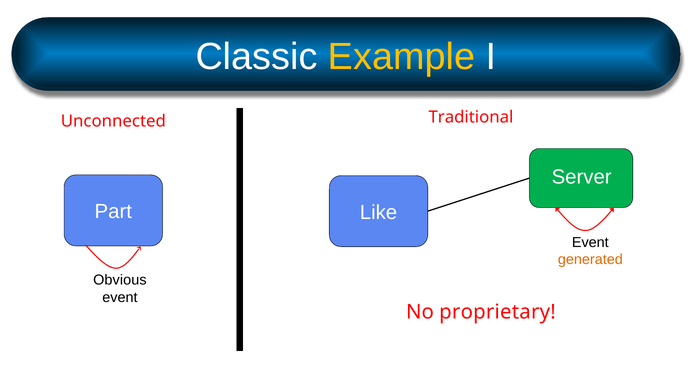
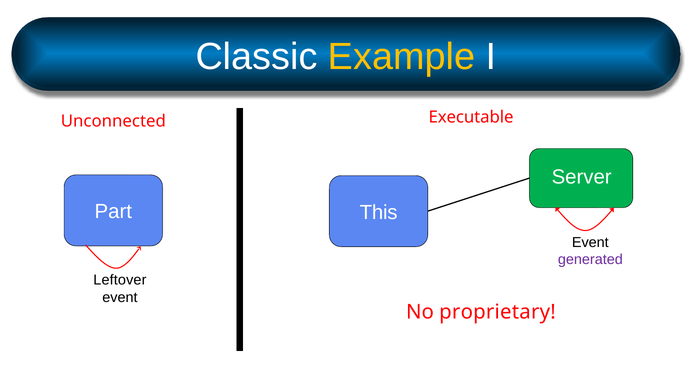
Traditional: Traditional -> Executable (471, 117)
Like: Like -> This (379, 213)
generated colour: orange -> purple (590, 260)
Obvious: Obvious -> Leftover (120, 280)
